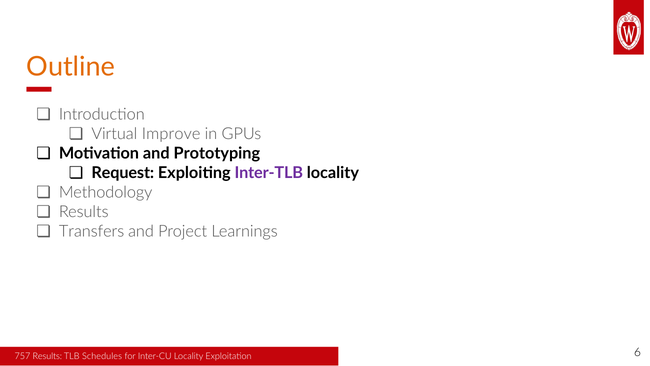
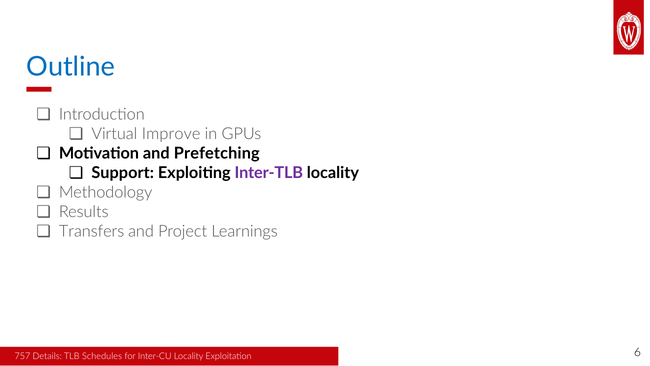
Outline colour: orange -> blue (71, 67)
Prototyping: Prototyping -> Prefetching (217, 153)
Request: Request -> Support (123, 173)
757 Results: Results -> Details (47, 356)
